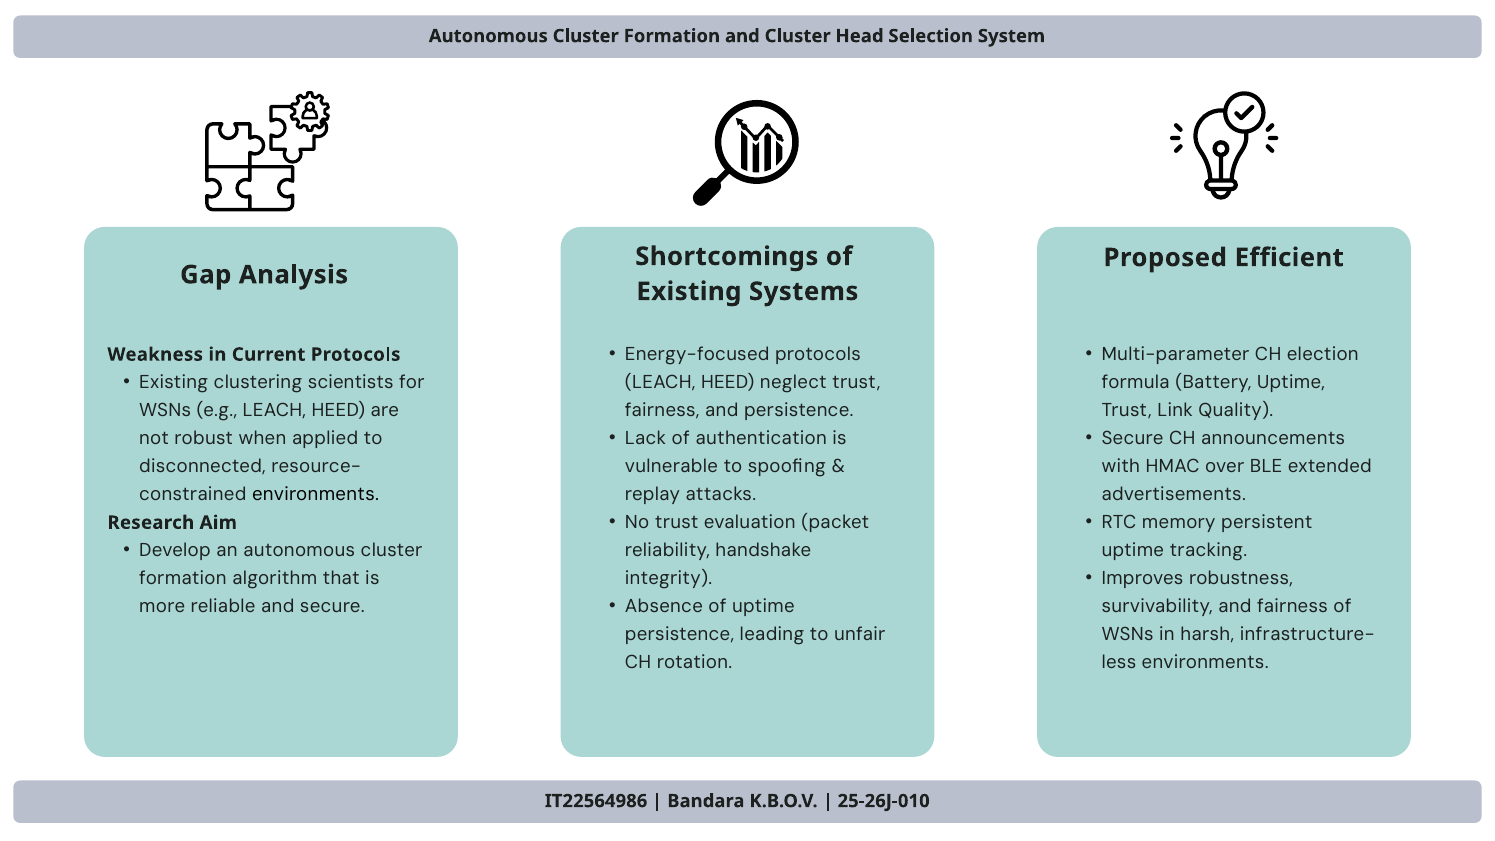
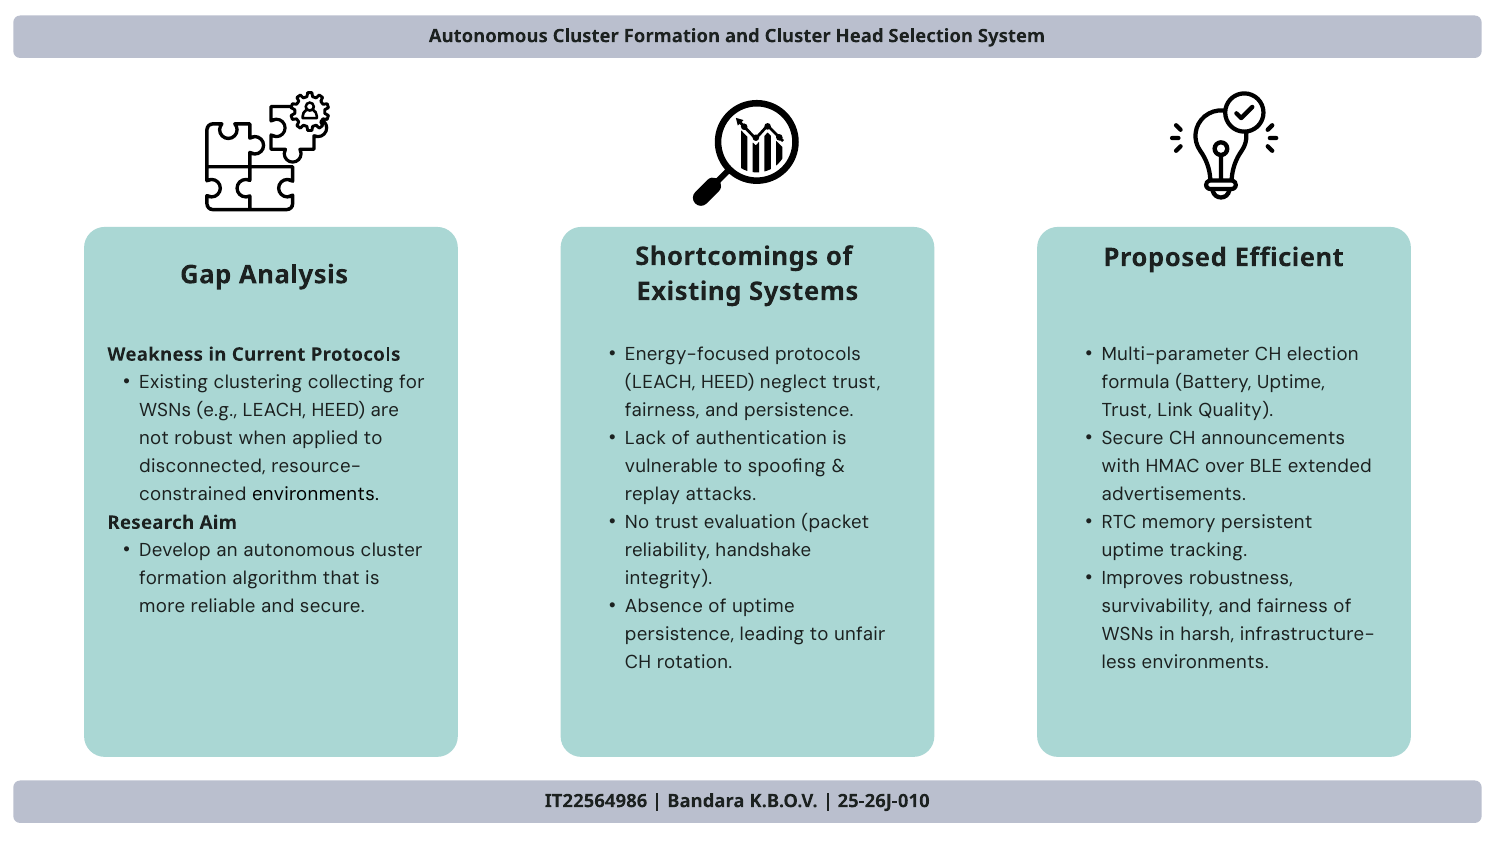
scientists: scientists -> collecting (351, 383)
